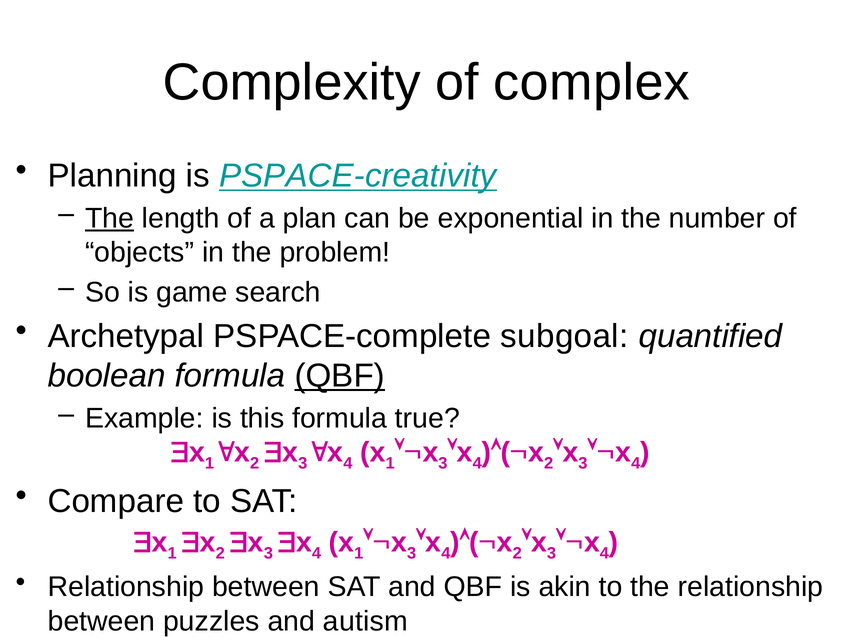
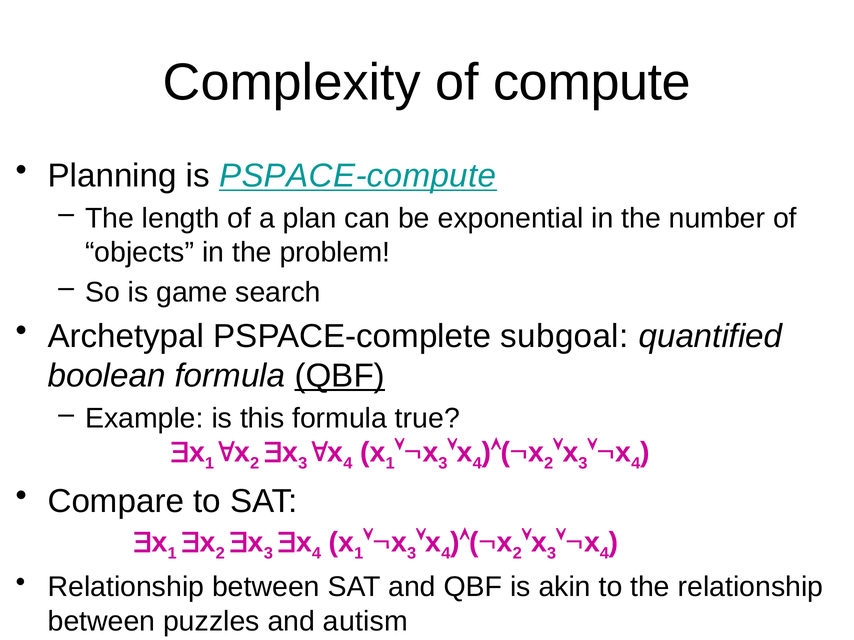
complex: complex -> compute (592, 83)
PSPACE-creativity: PSPACE-creativity -> PSPACE-compute (358, 176)
The underline: present -> none (110, 218)
